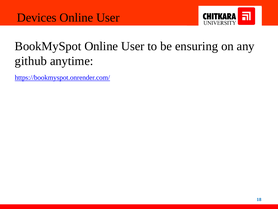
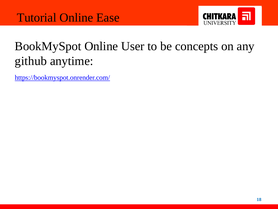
Devices: Devices -> Tutorial (37, 18)
User: User -> Ease (108, 18)
ensuring: ensuring -> concepts (197, 46)
